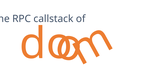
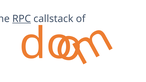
RPC underline: none -> present (22, 19)
